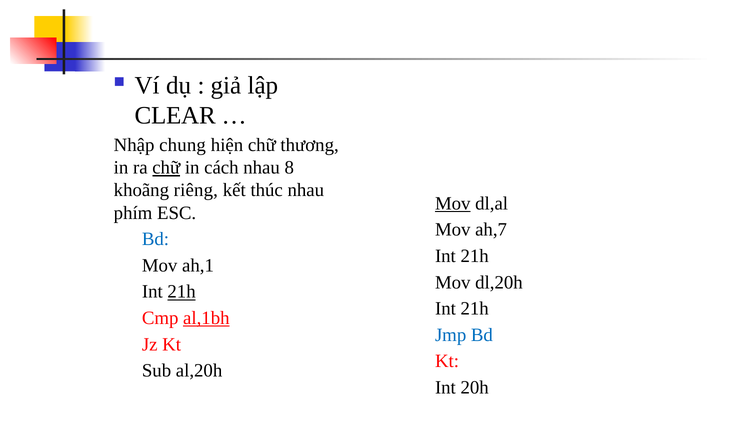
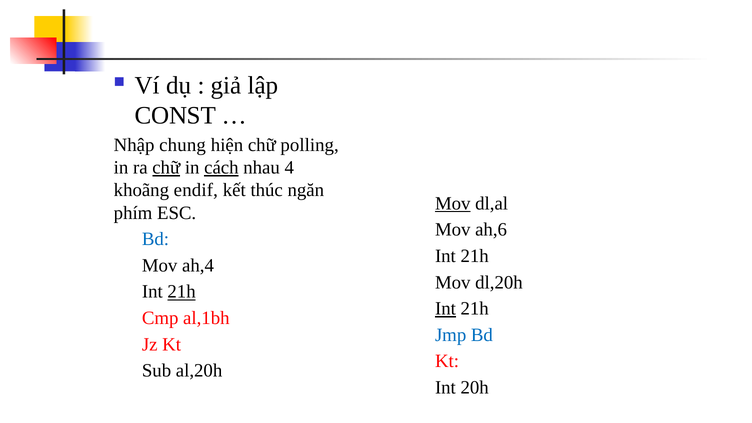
CLEAR: CLEAR -> CONST (175, 115)
thương: thương -> polling (310, 145)
cách underline: none -> present (221, 168)
8: 8 -> 4 (289, 168)
riêng: riêng -> endif (196, 190)
thúc nhau: nhau -> ngăn (306, 190)
ah,7: ah,7 -> ah,6 (491, 230)
ah,1: ah,1 -> ah,4 (198, 265)
Int underline: none -> present (445, 309)
al,1bh underline: present -> none (206, 318)
